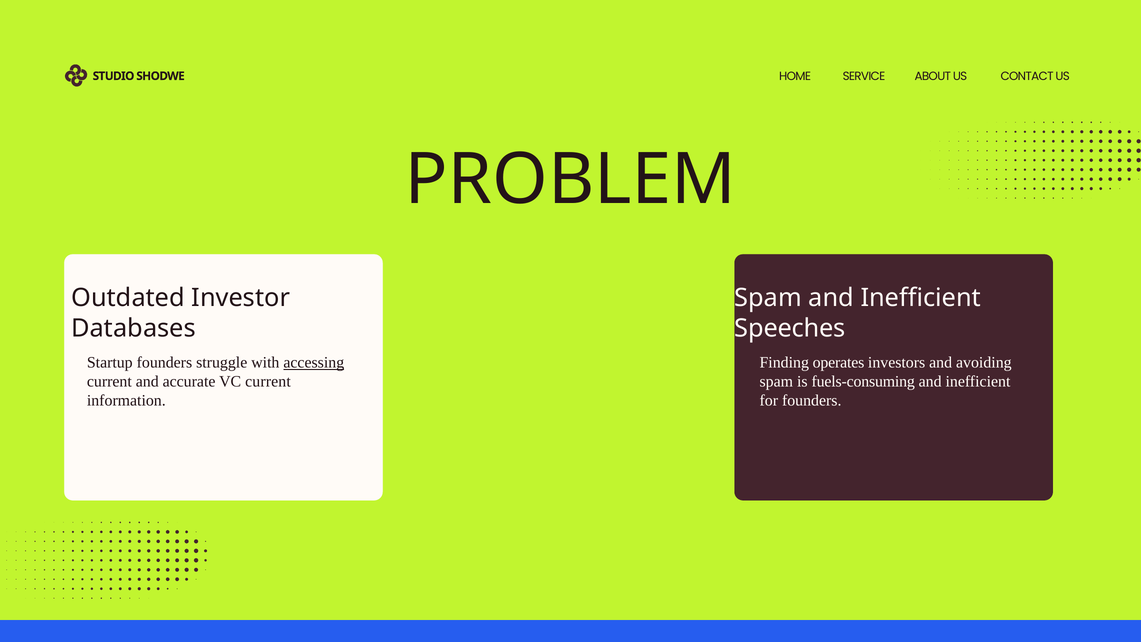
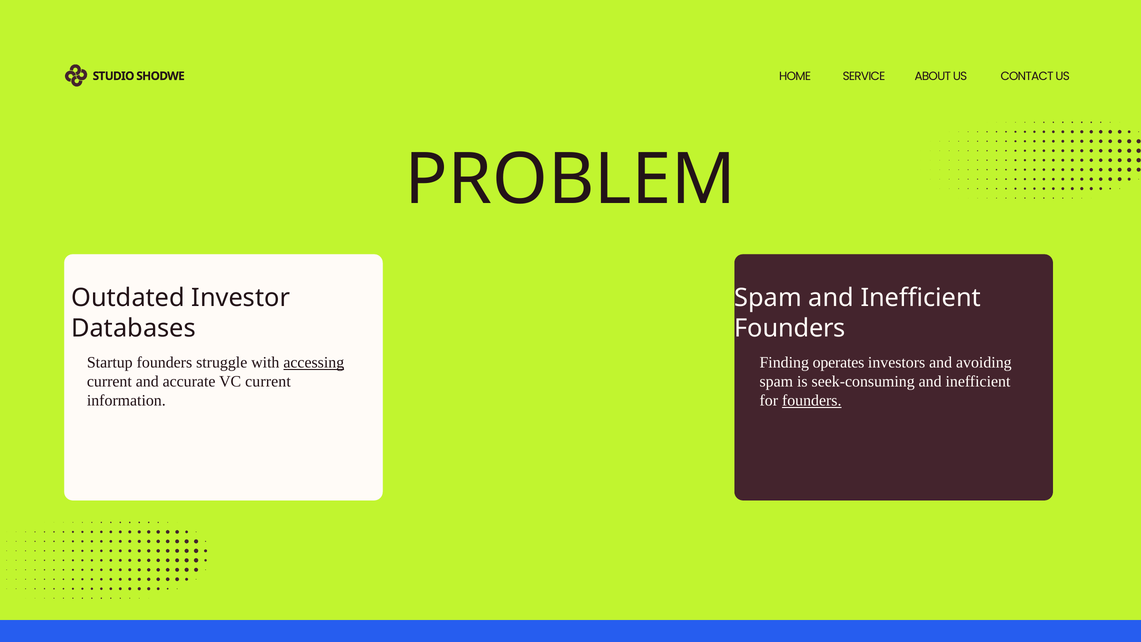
Speeches: Speeches -> Founders (790, 328)
fuels-consuming: fuels-consuming -> seek-consuming (863, 381)
founders underline: none -> present (812, 400)
